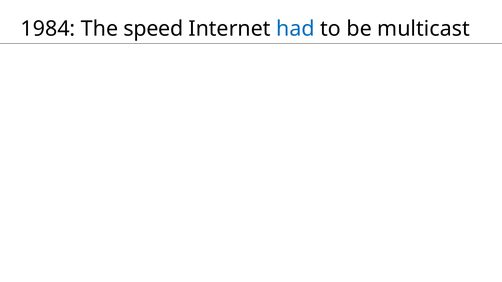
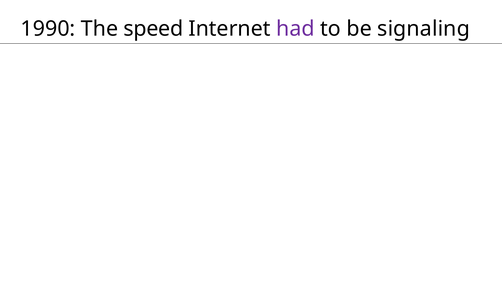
1984: 1984 -> 1990 (48, 29)
had colour: blue -> purple (295, 29)
multicast: multicast -> signaling (424, 29)
